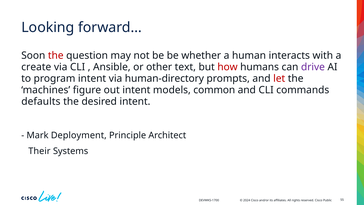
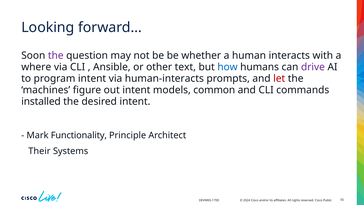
the colour: red -> purple (56, 55)
create: create -> where (36, 67)
how colour: red -> blue (227, 67)
human-directory: human-directory -> human-interacts (164, 78)
defaults: defaults -> installed (41, 102)
Deployment: Deployment -> Functionality (79, 135)
